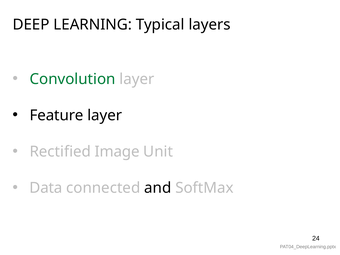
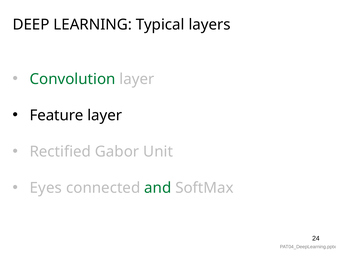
Image: Image -> Gabor (117, 152)
Data: Data -> Eyes (46, 188)
and colour: black -> green (158, 188)
